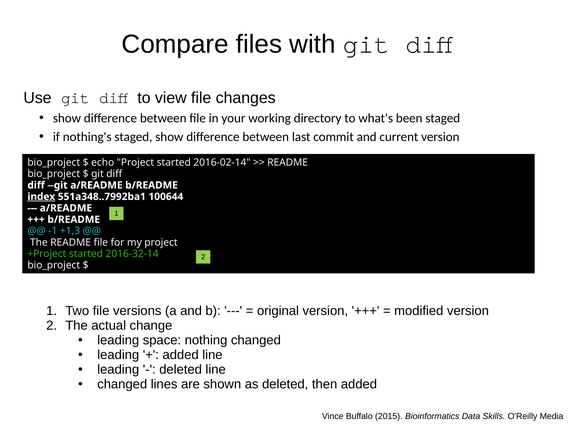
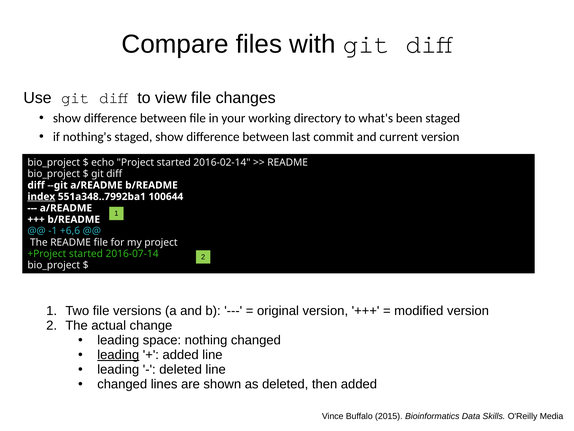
+1,3: +1,3 -> +6,6 (70, 231)
2016-32-14: 2016-32-14 -> 2016-07-14 (132, 253)
leading underline: none -> present (118, 354)
